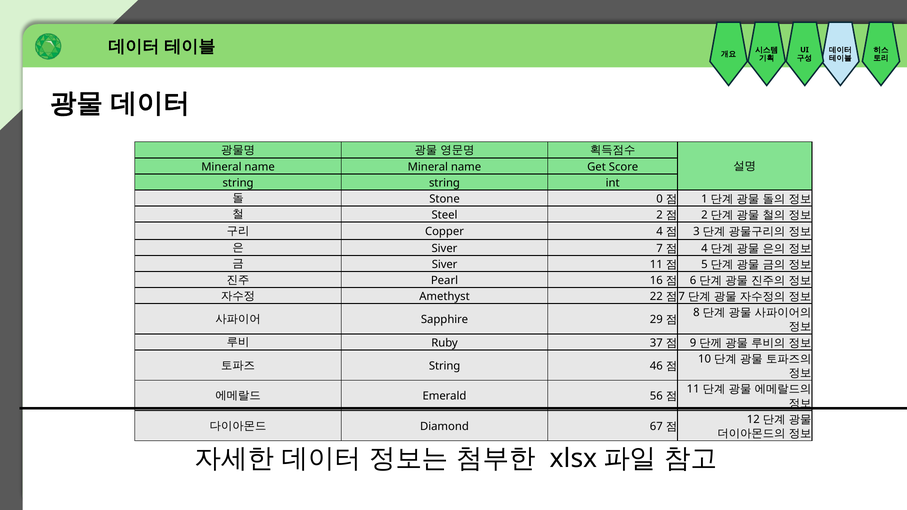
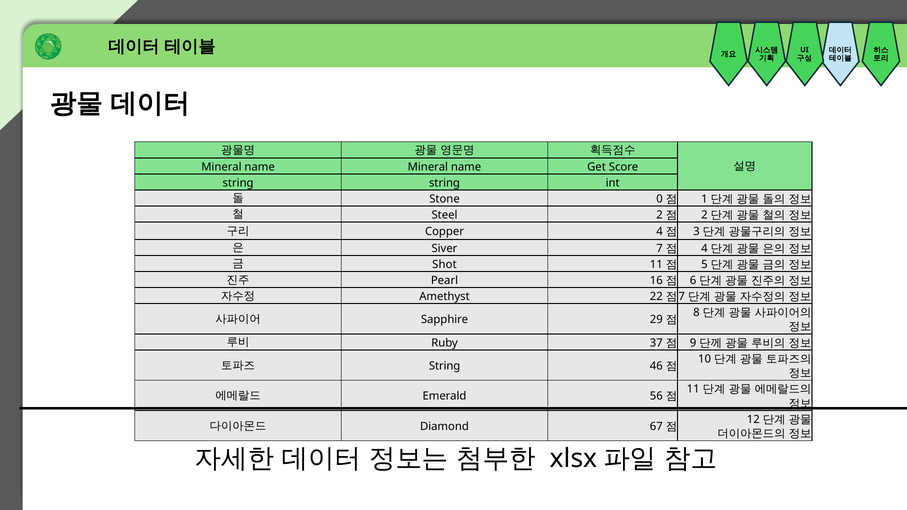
Siver: Siver -> Shot (444, 265)
